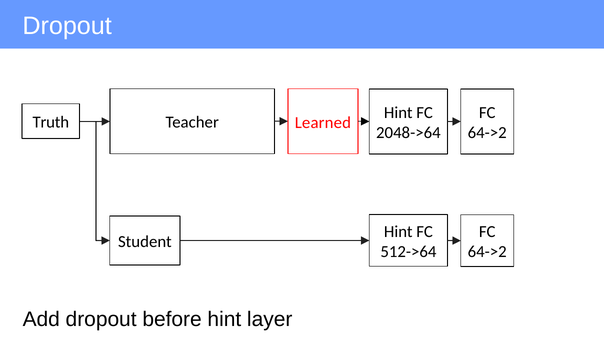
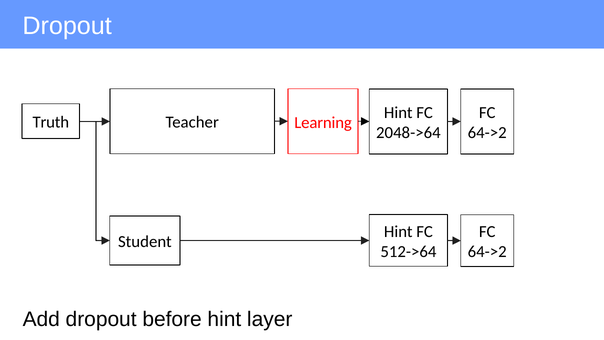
Learned: Learned -> Learning (323, 122)
